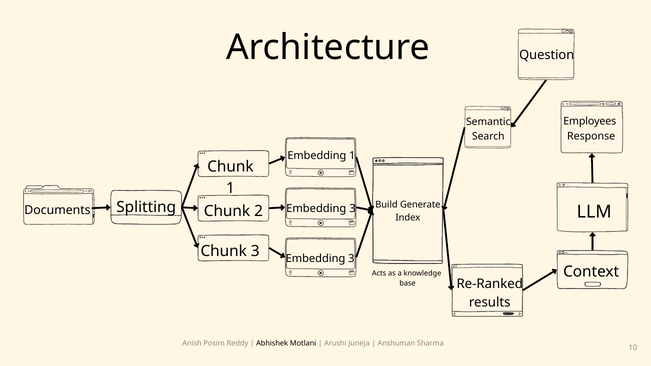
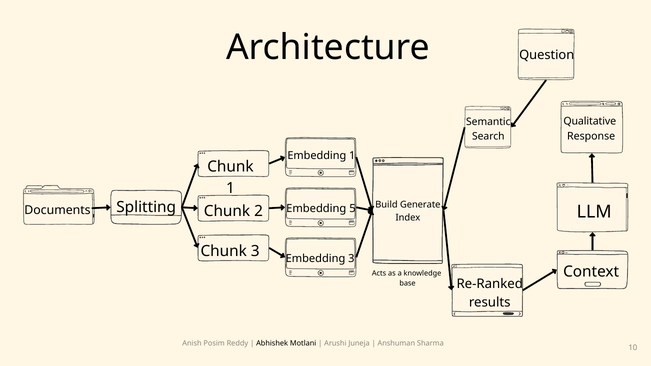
Employees: Employees -> Qualitative (590, 122)
3: 3 -> 5 (352, 209)
